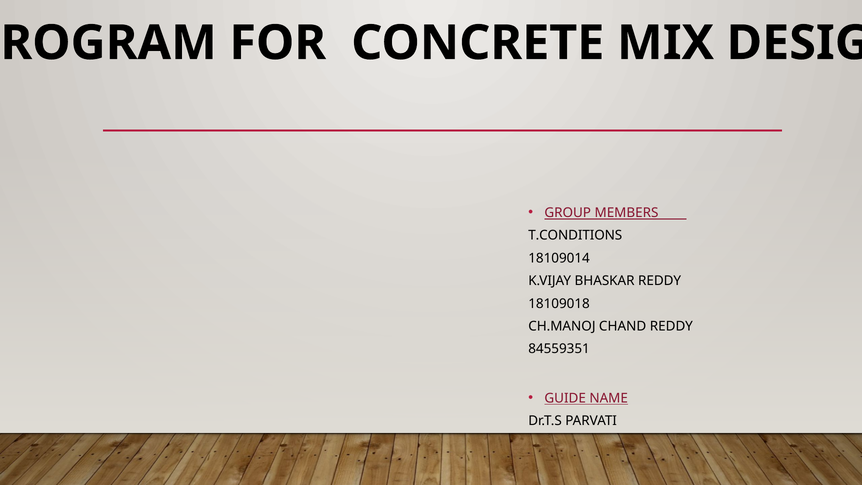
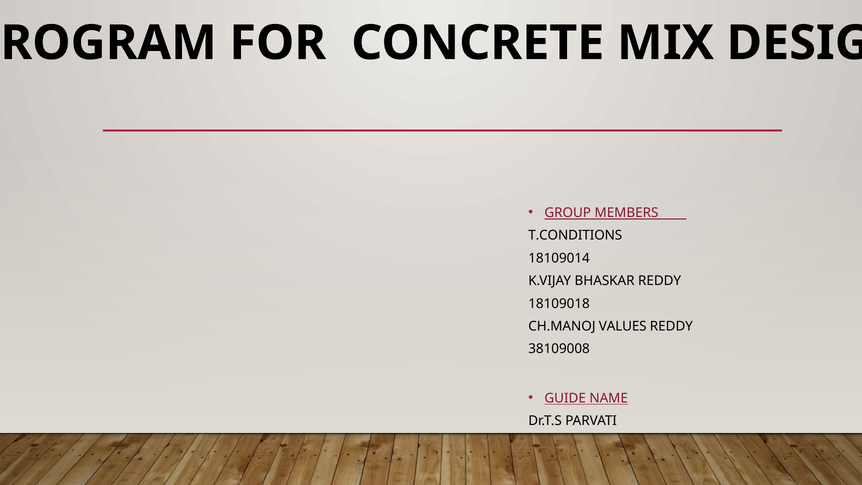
CHAND: CHAND -> VALUES (623, 326)
84559351: 84559351 -> 38109008 (559, 349)
